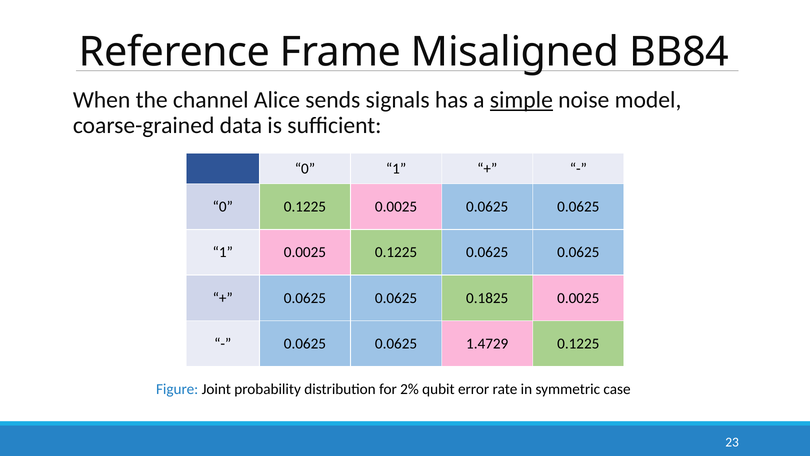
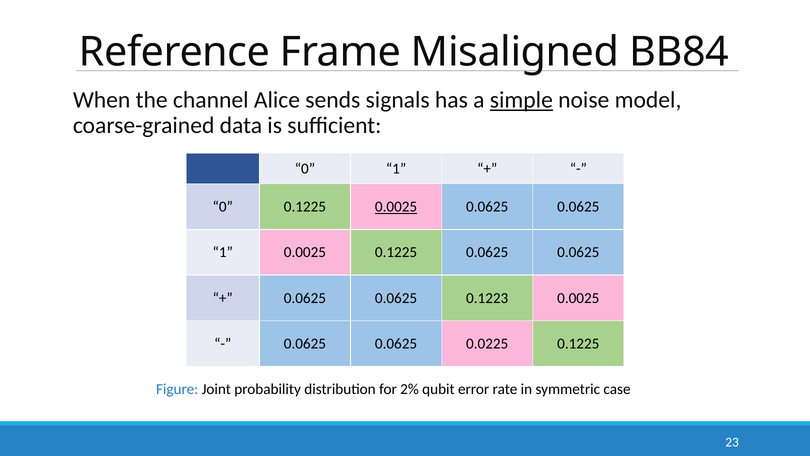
0.0025 underline: none -> present (396, 207)
0.1825: 0.1825 -> 0.1223 (487, 298)
1.4729: 1.4729 -> 0.0225 (487, 343)
